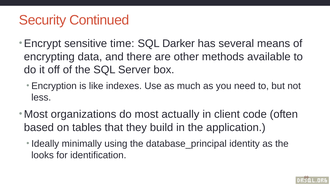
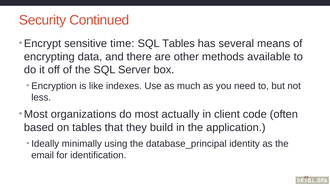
SQL Darker: Darker -> Tables (179, 44)
looks: looks -> email (43, 156)
